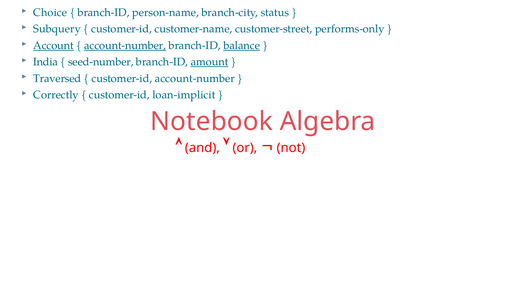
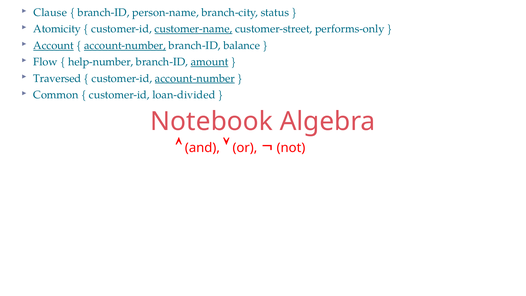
Choice: Choice -> Clause (50, 13)
Subquery: Subquery -> Atomicity (57, 29)
customer-name underline: none -> present (193, 29)
balance underline: present -> none (242, 45)
India: India -> Flow (46, 62)
seed-number: seed-number -> help-number (101, 62)
account-number underline: none -> present (195, 78)
Correctly: Correctly -> Common (56, 95)
loan-implicit: loan-implicit -> loan-divided (184, 95)
